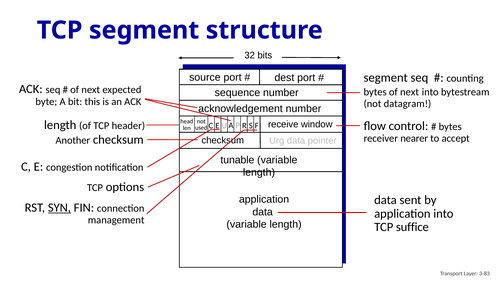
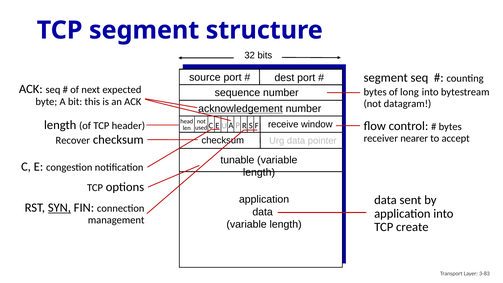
bytes of next: next -> long (409, 92)
acknowledgement underline: none -> present (240, 109)
Another: Another -> Recover (73, 140)
suffice: suffice -> create (412, 227)
